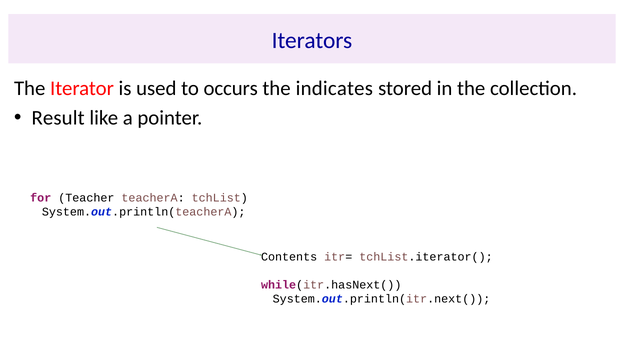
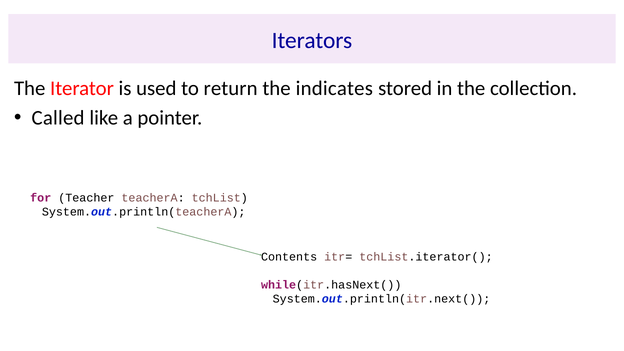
occurs: occurs -> return (231, 88)
Result: Result -> Called (58, 118)
